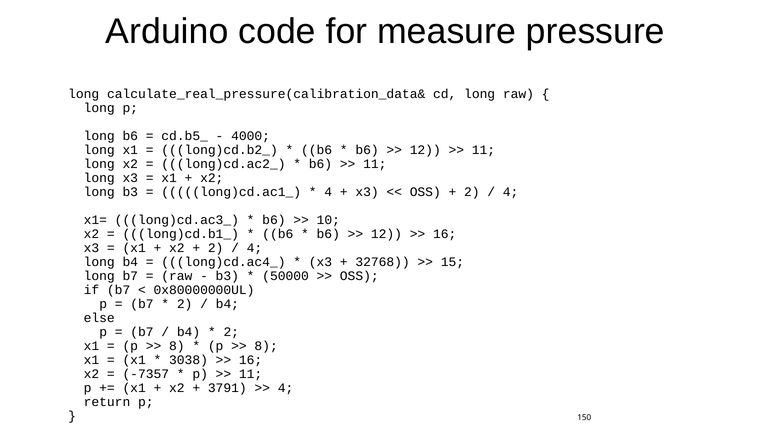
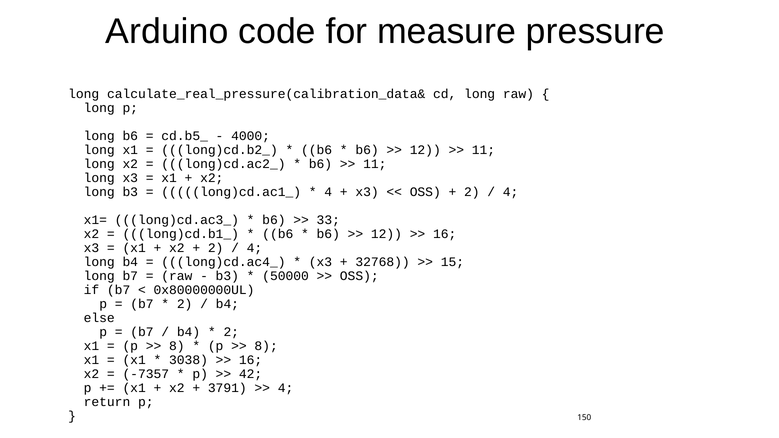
10: 10 -> 33 (328, 220)
11: 11 -> 42 (251, 374)
